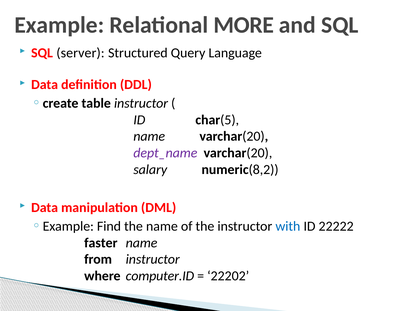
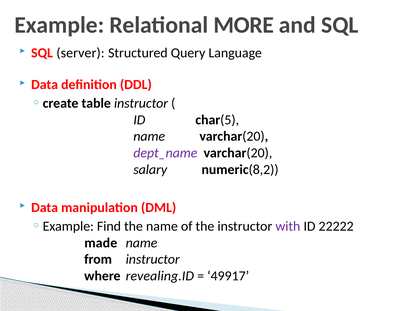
with colour: blue -> purple (288, 226)
faster: faster -> made (101, 243)
computer.ID: computer.ID -> revealing.ID (160, 276)
22202: 22202 -> 49917 (228, 276)
